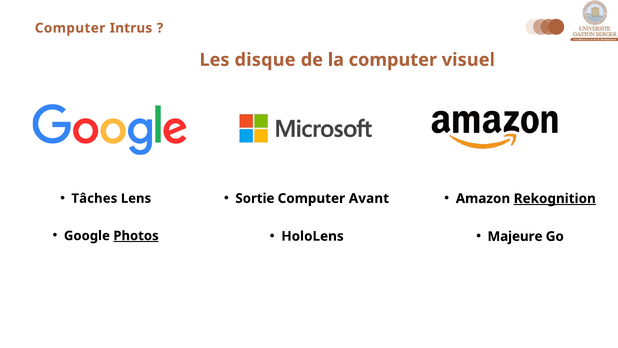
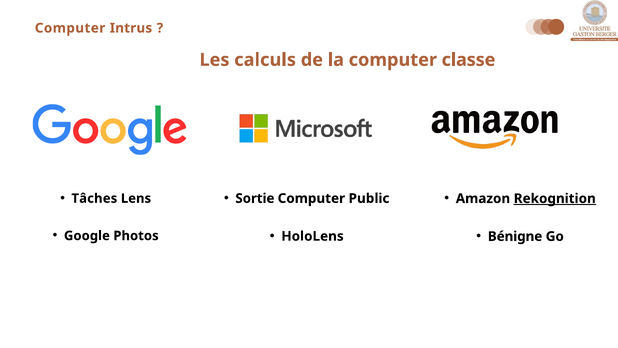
disque: disque -> calculs (265, 60)
visuel: visuel -> classe (469, 60)
Avant: Avant -> Public (369, 198)
Photos underline: present -> none (136, 236)
Majeure: Majeure -> Bénigne (515, 236)
